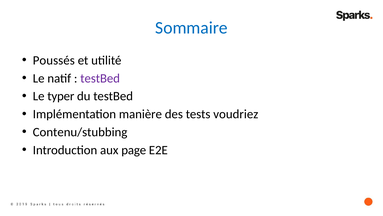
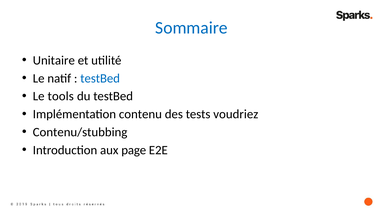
Poussés: Poussés -> Unitaire (54, 60)
testBed colour: purple -> blue (100, 78)
typer: typer -> tools (61, 96)
manière: manière -> contenu (140, 114)
